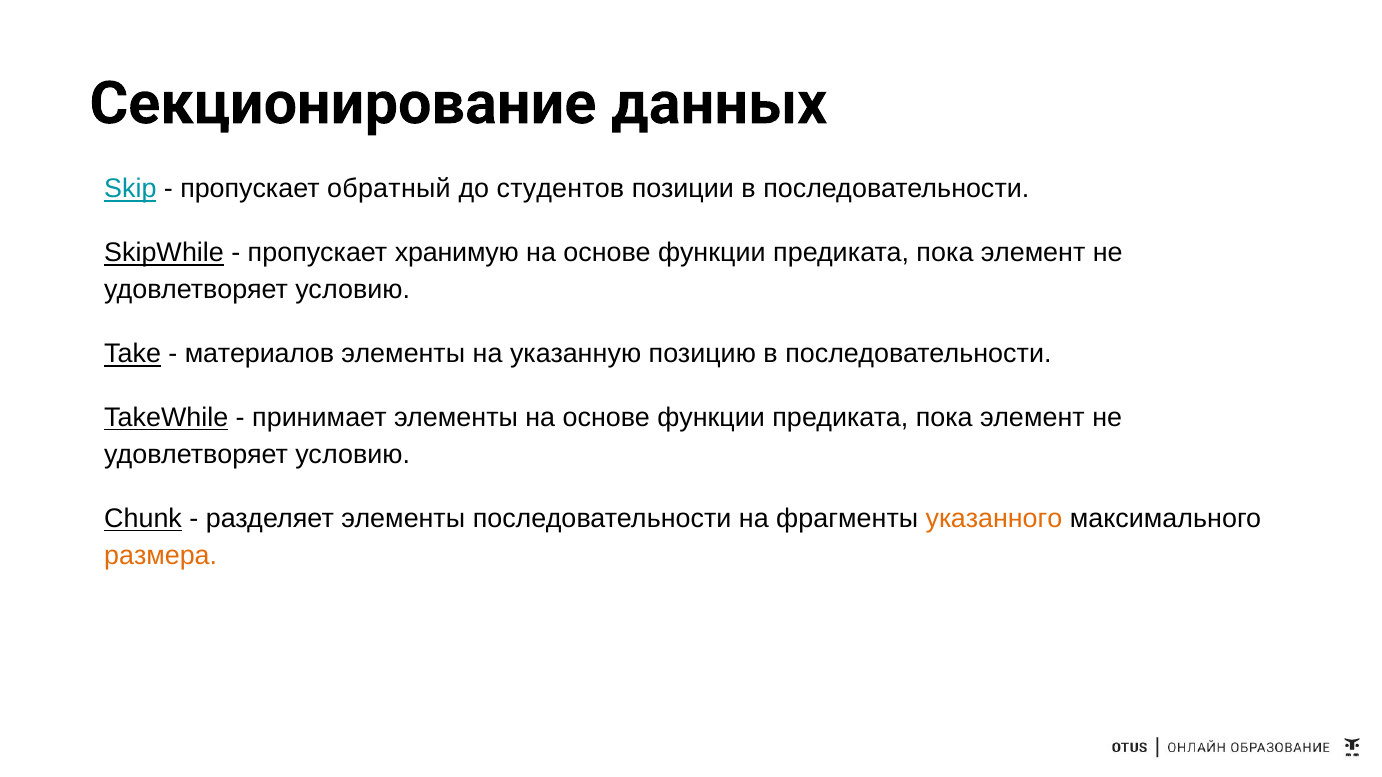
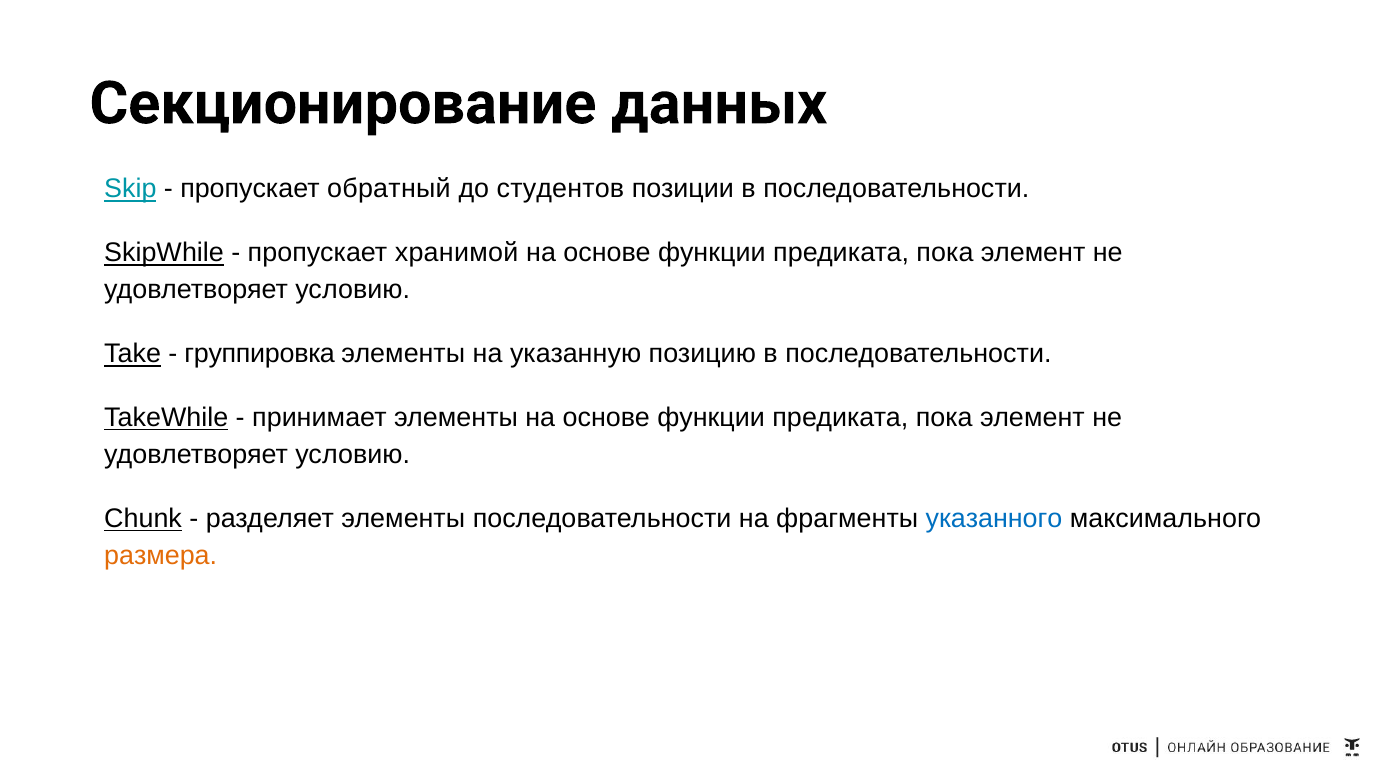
хранимую: хранимую -> хранимой (457, 253)
материалов: материалов -> группировка (260, 354)
указанного colour: orange -> blue (994, 519)
